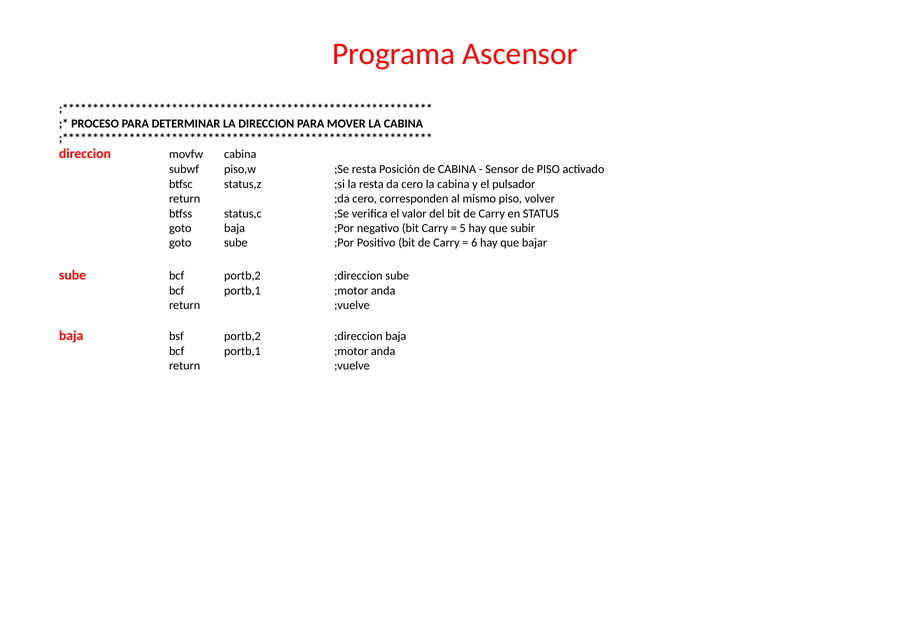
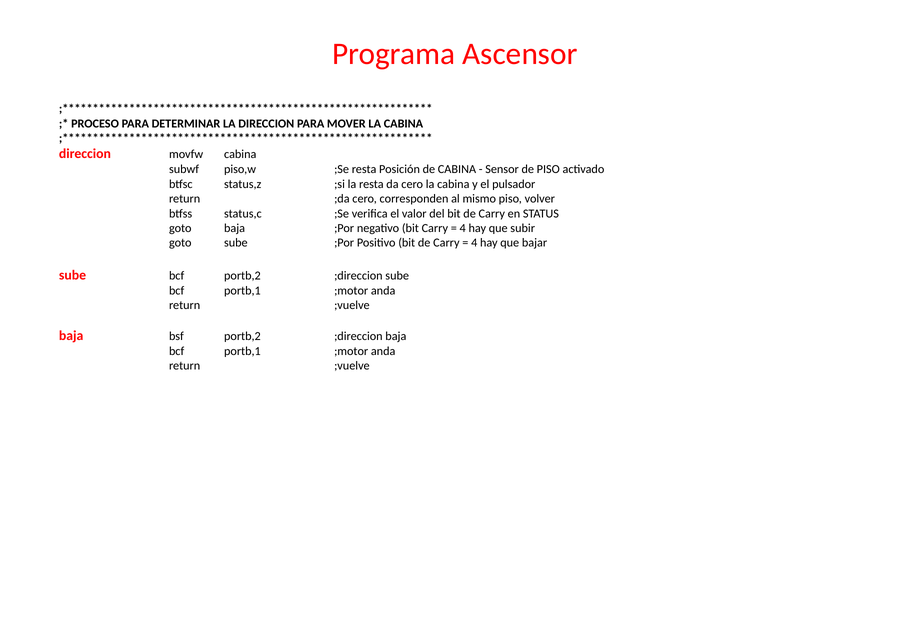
5: 5 -> 4 (463, 228)
6: 6 -> 4 (474, 243)
